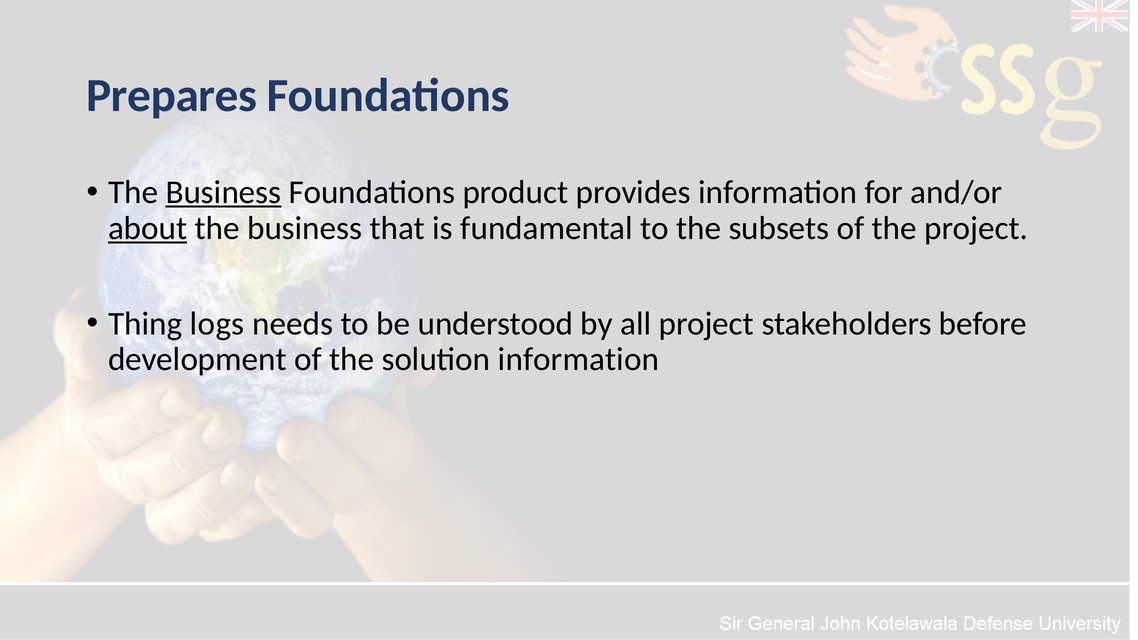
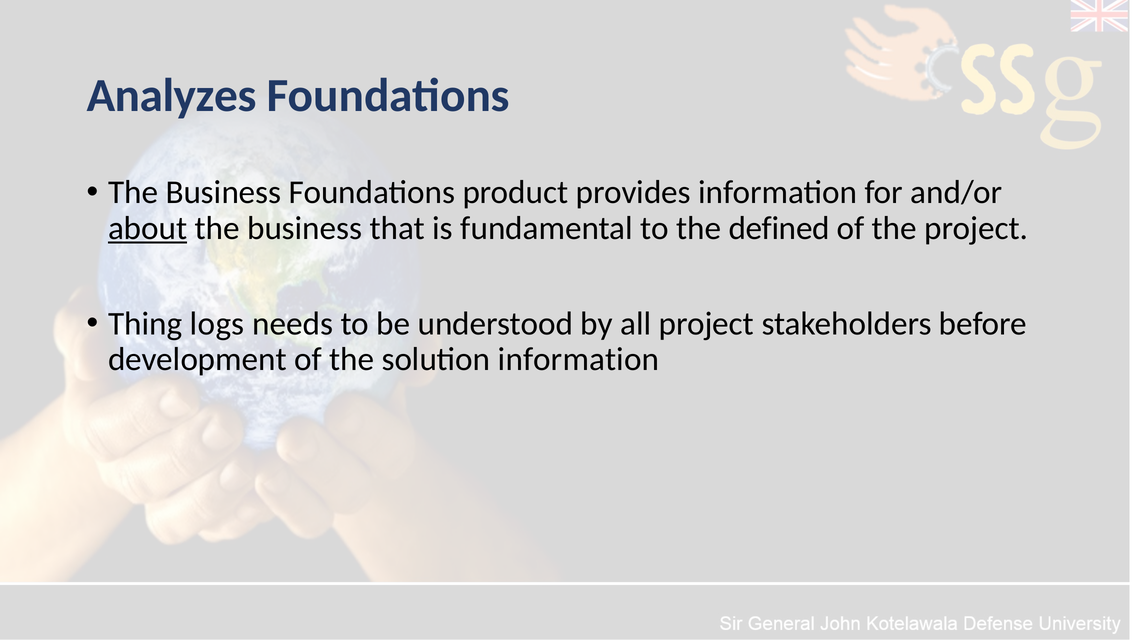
Prepares: Prepares -> Analyzes (172, 96)
Business underline: present -> none (223, 192)
subsets: subsets -> defined (779, 228)
